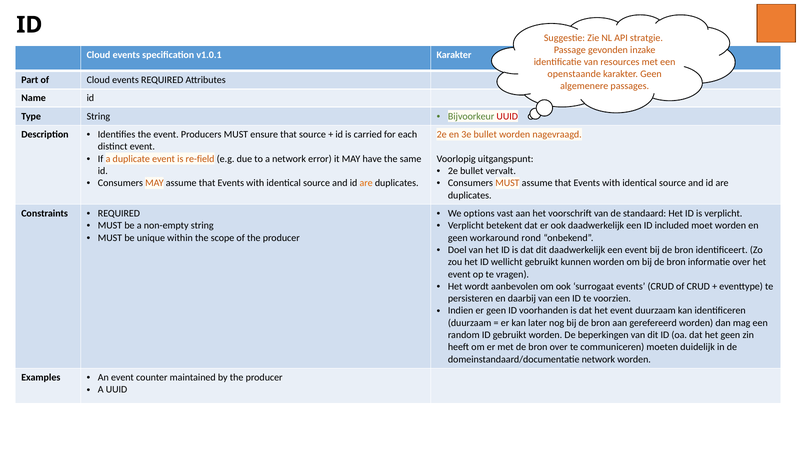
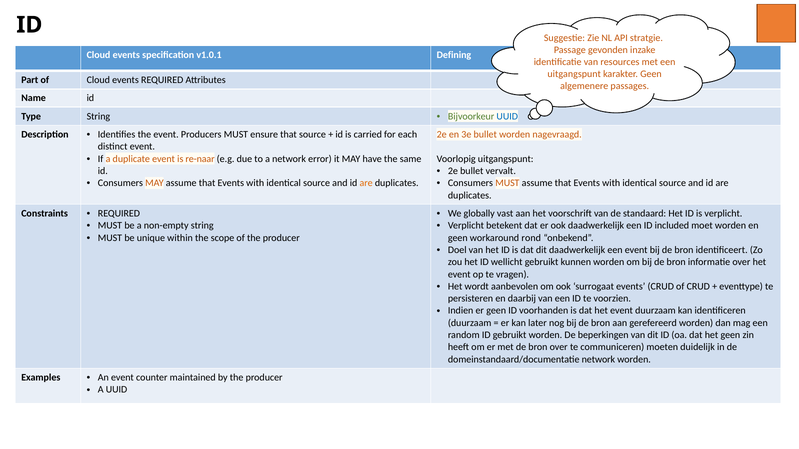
v1.0.1 Karakter: Karakter -> Defining (454, 55)
openstaande: openstaande -> uitgangspunt (574, 74)
UUID colour: red -> blue (507, 116)
re-field: re-field -> re-naar (200, 159)
options: options -> globally (479, 214)
